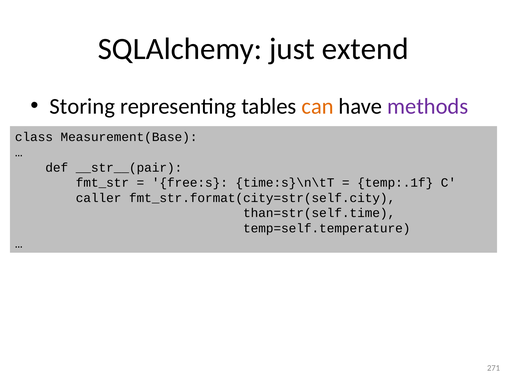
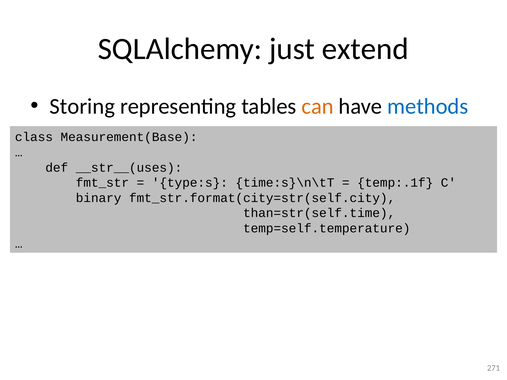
methods colour: purple -> blue (428, 106)
__str__(pair: __str__(pair -> __str__(uses (129, 168)
free:s: free:s -> type:s (190, 183)
caller: caller -> binary (99, 198)
